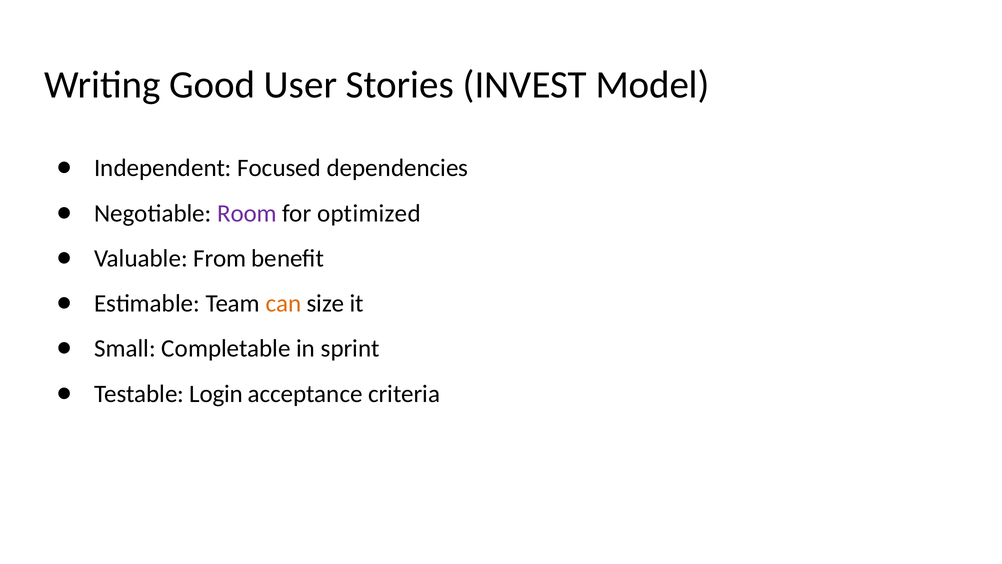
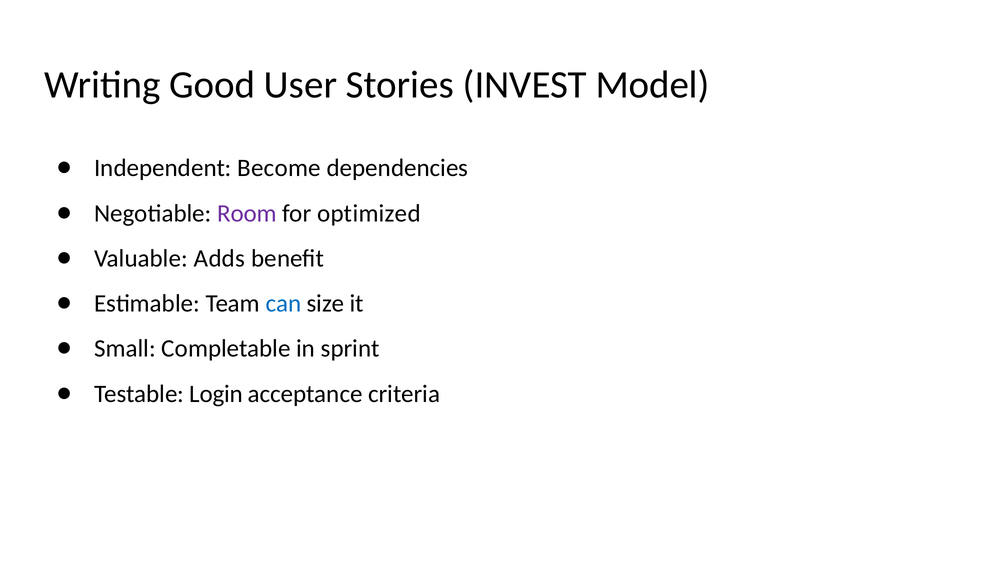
Focused: Focused -> Become (279, 168)
From: From -> Adds (219, 258)
can colour: orange -> blue (283, 303)
